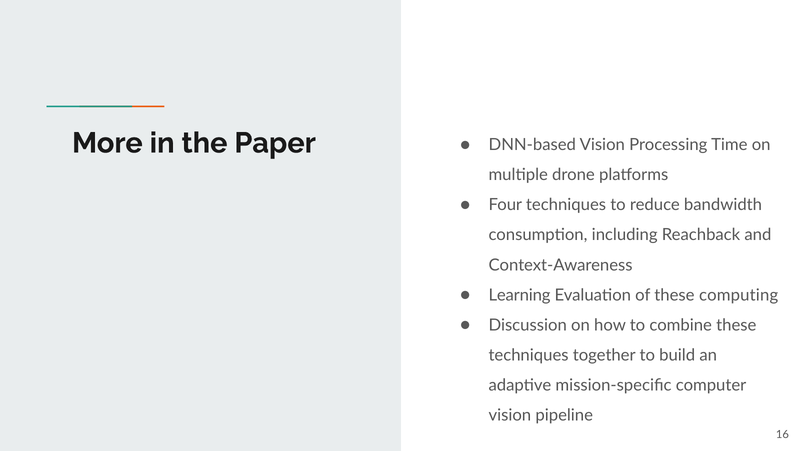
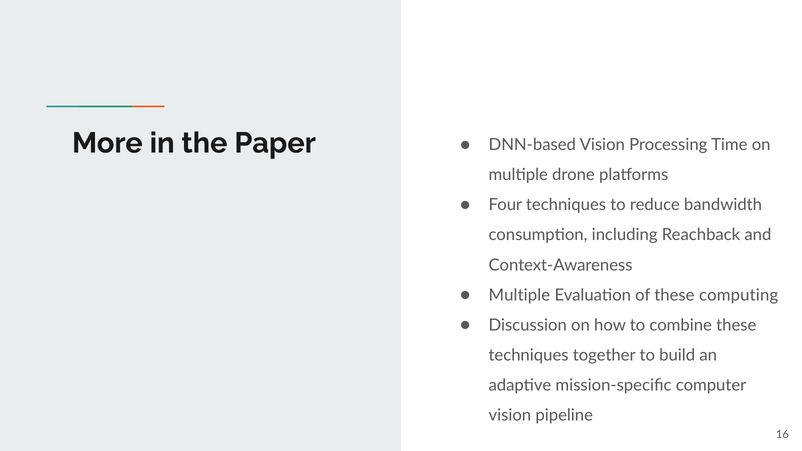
Learning: Learning -> Multiple (519, 295)
